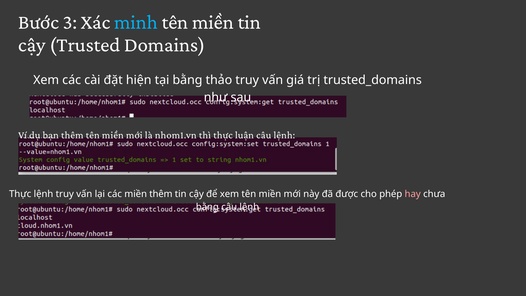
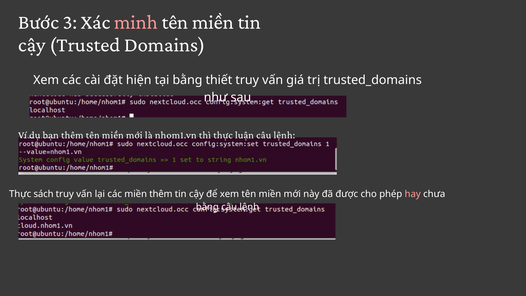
minh colour: light blue -> pink (136, 22)
thảo: thảo -> thiết (219, 80)
Thực lệnh: lệnh -> sách (44, 194)
